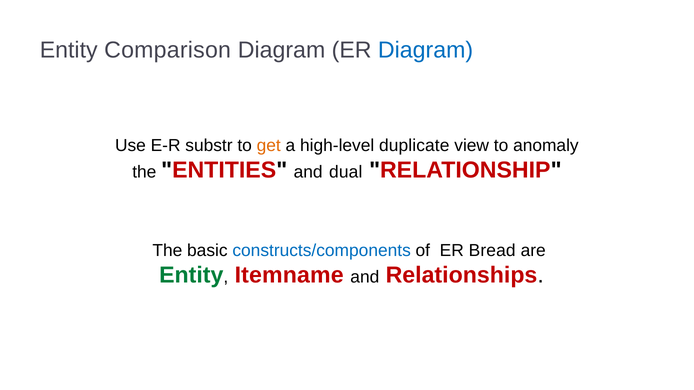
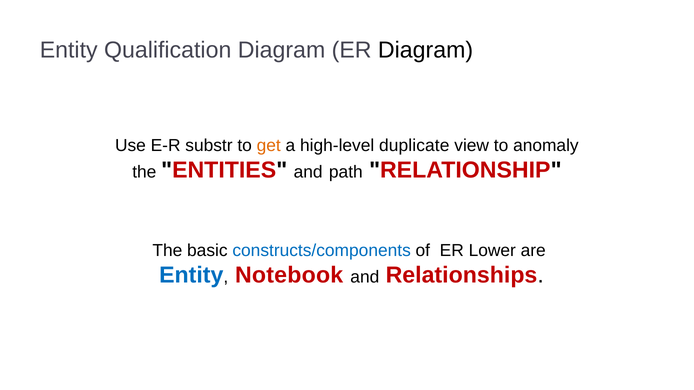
Comparison: Comparison -> Qualification (168, 50)
Diagram colour: blue -> black (426, 50)
dual: dual -> path (346, 172)
Bread: Bread -> Lower (492, 251)
Entity colour: green -> blue (191, 275)
Itemname: Itemname -> Notebook (289, 275)
